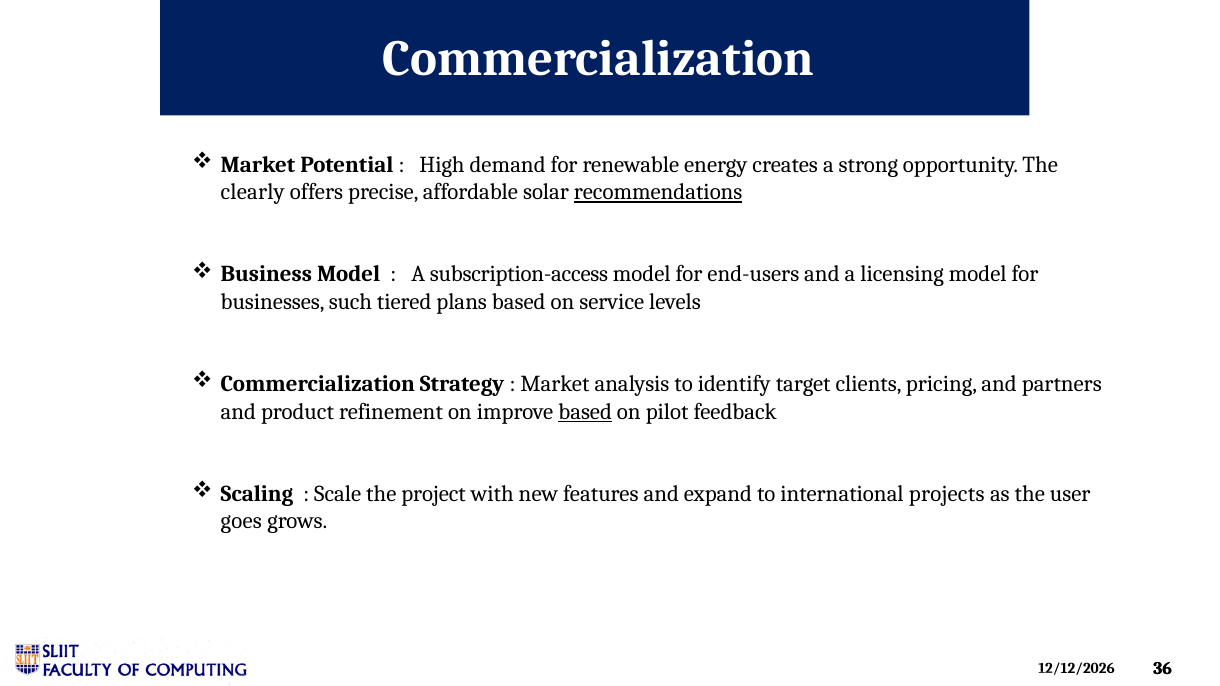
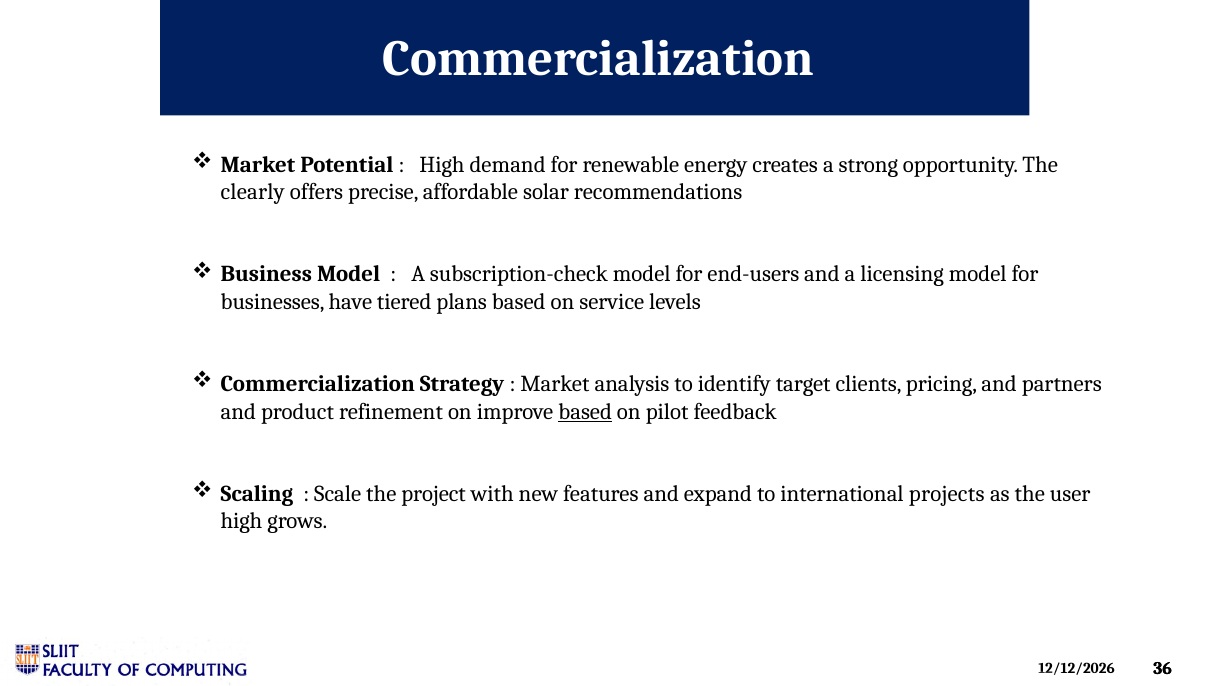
recommendations underline: present -> none (658, 192)
subscription-access: subscription-access -> subscription-check (519, 274)
such: such -> have (351, 302)
goes: goes -> high (242, 522)
